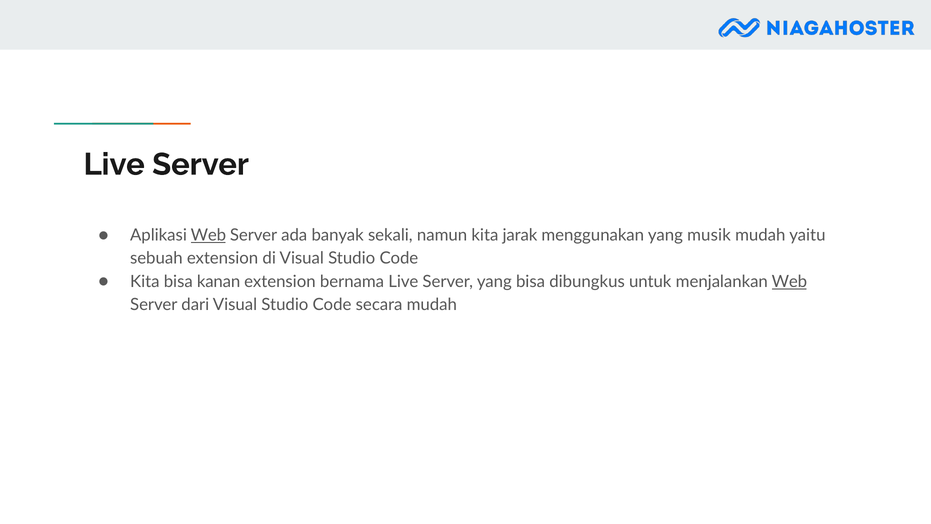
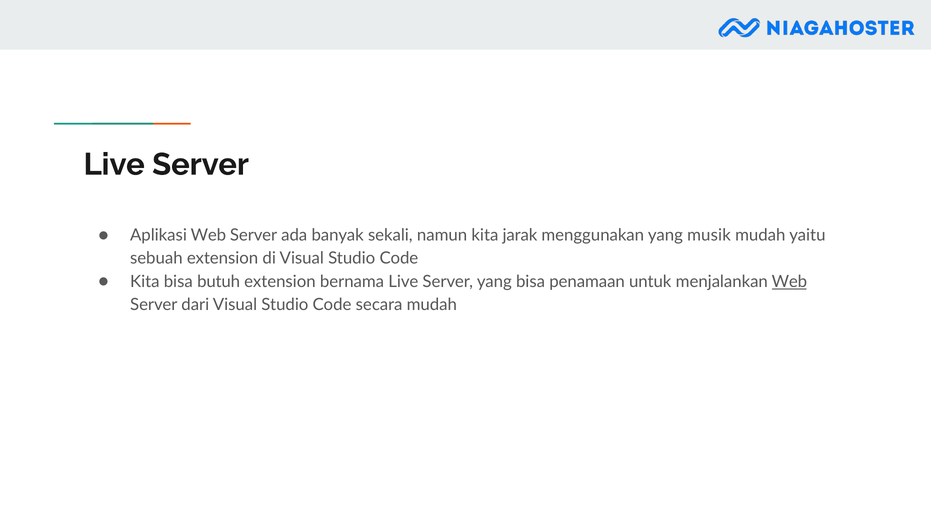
Web underline: present -> none (208, 235)
kanan: kanan -> butuh (219, 281)
dibungkus: dibungkus -> penamaan (587, 281)
